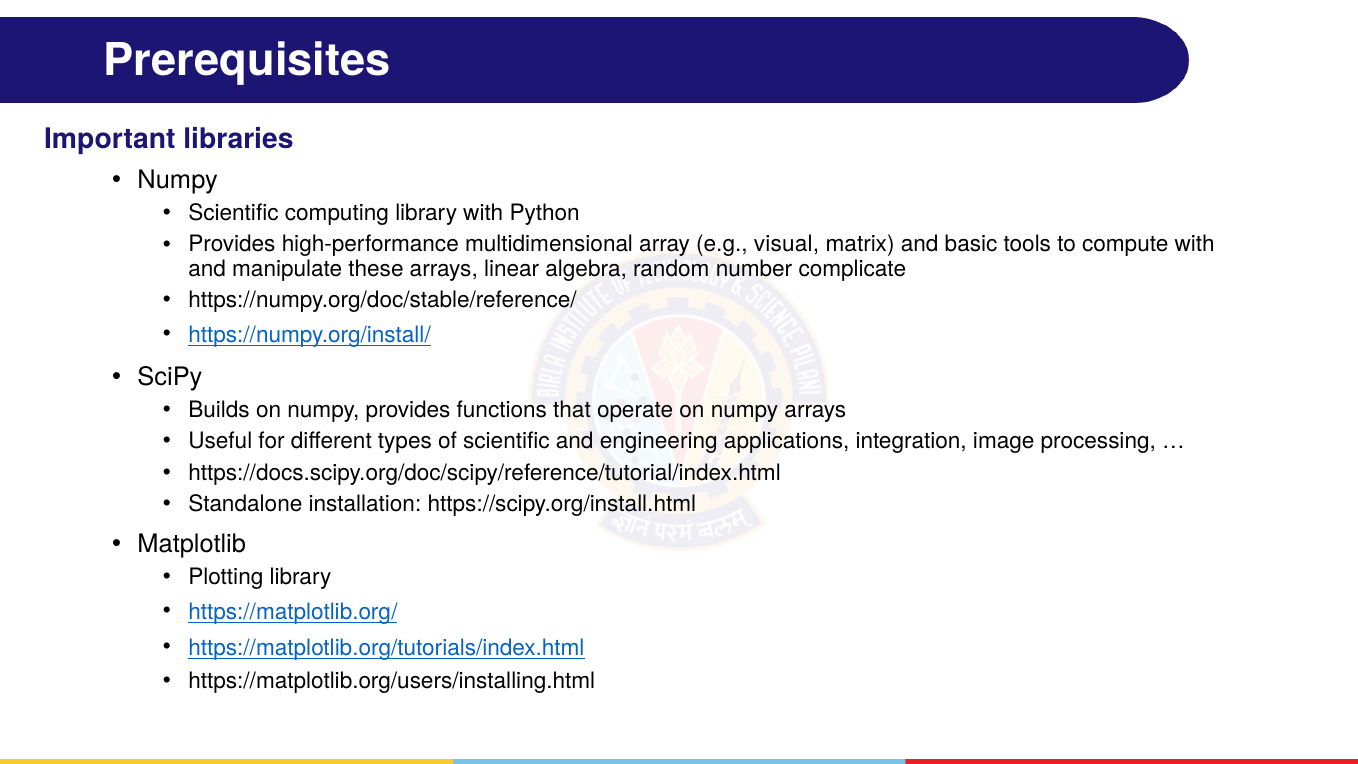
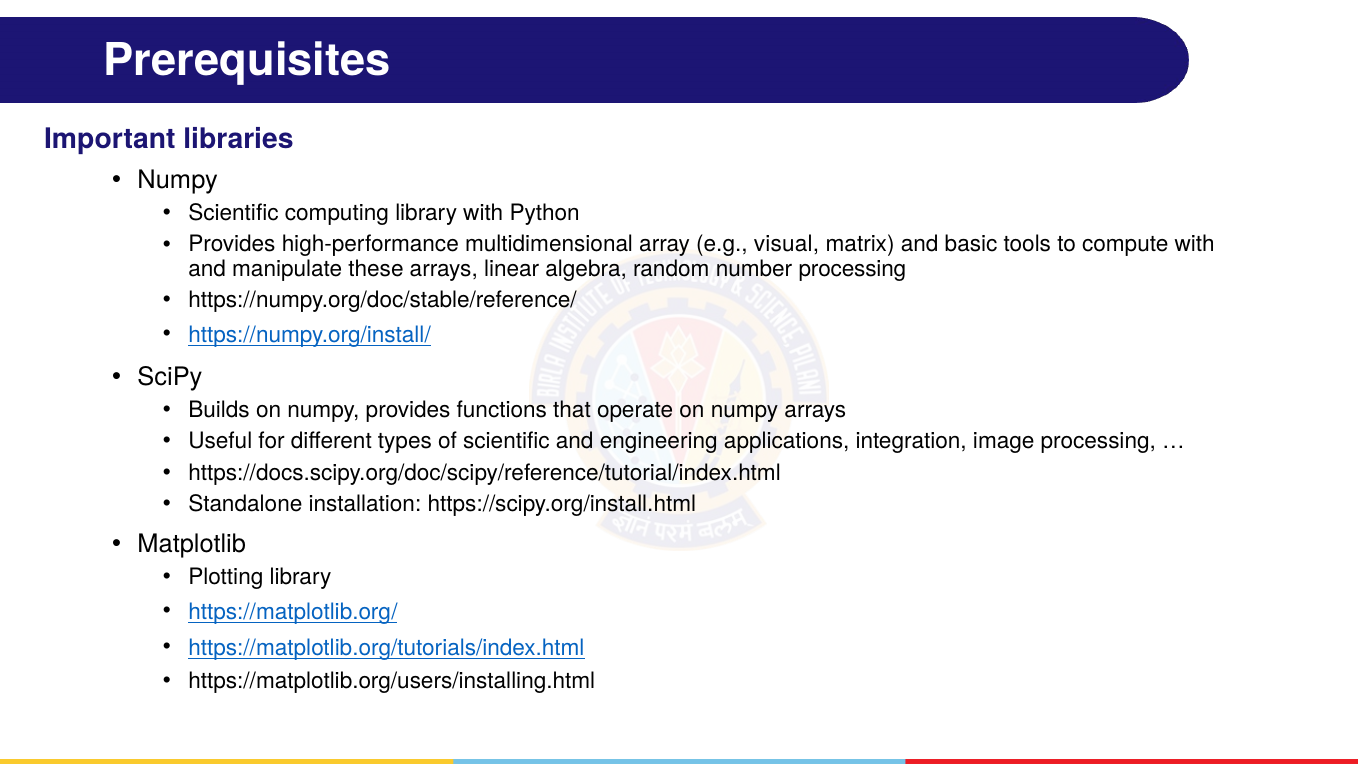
number complicate: complicate -> processing (852, 269)
